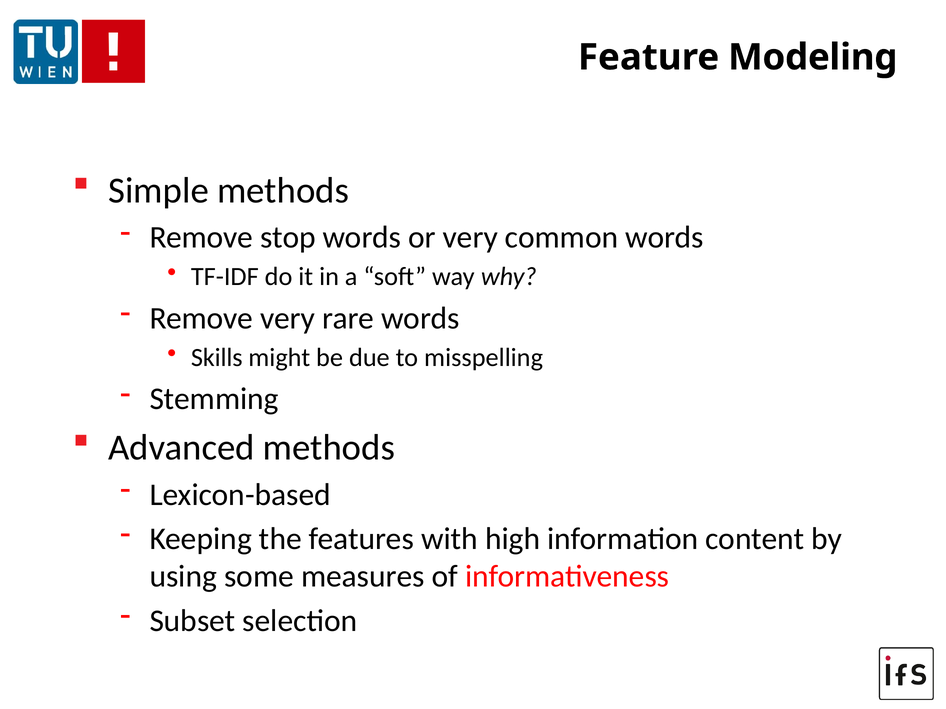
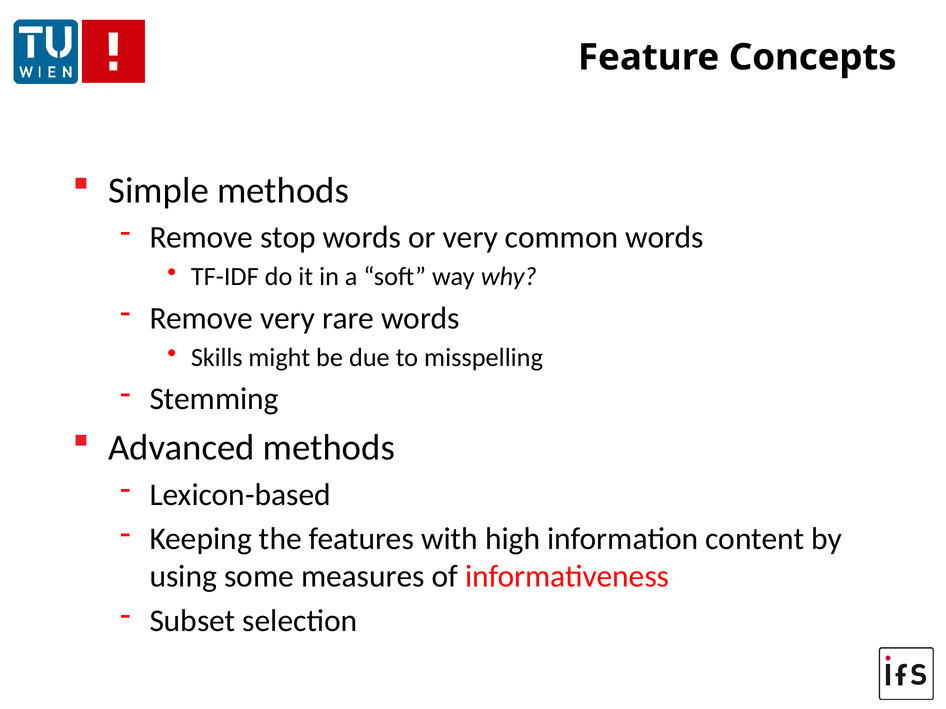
Modeling: Modeling -> Concepts (813, 57)
